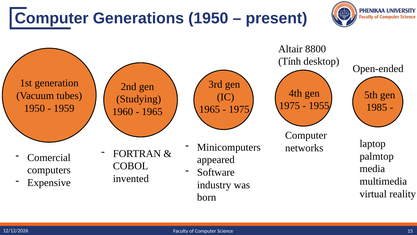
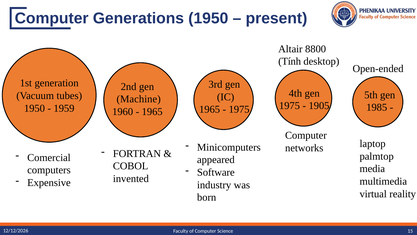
Studying: Studying -> Machine (139, 99)
1955: 1955 -> 1905 (319, 106)
